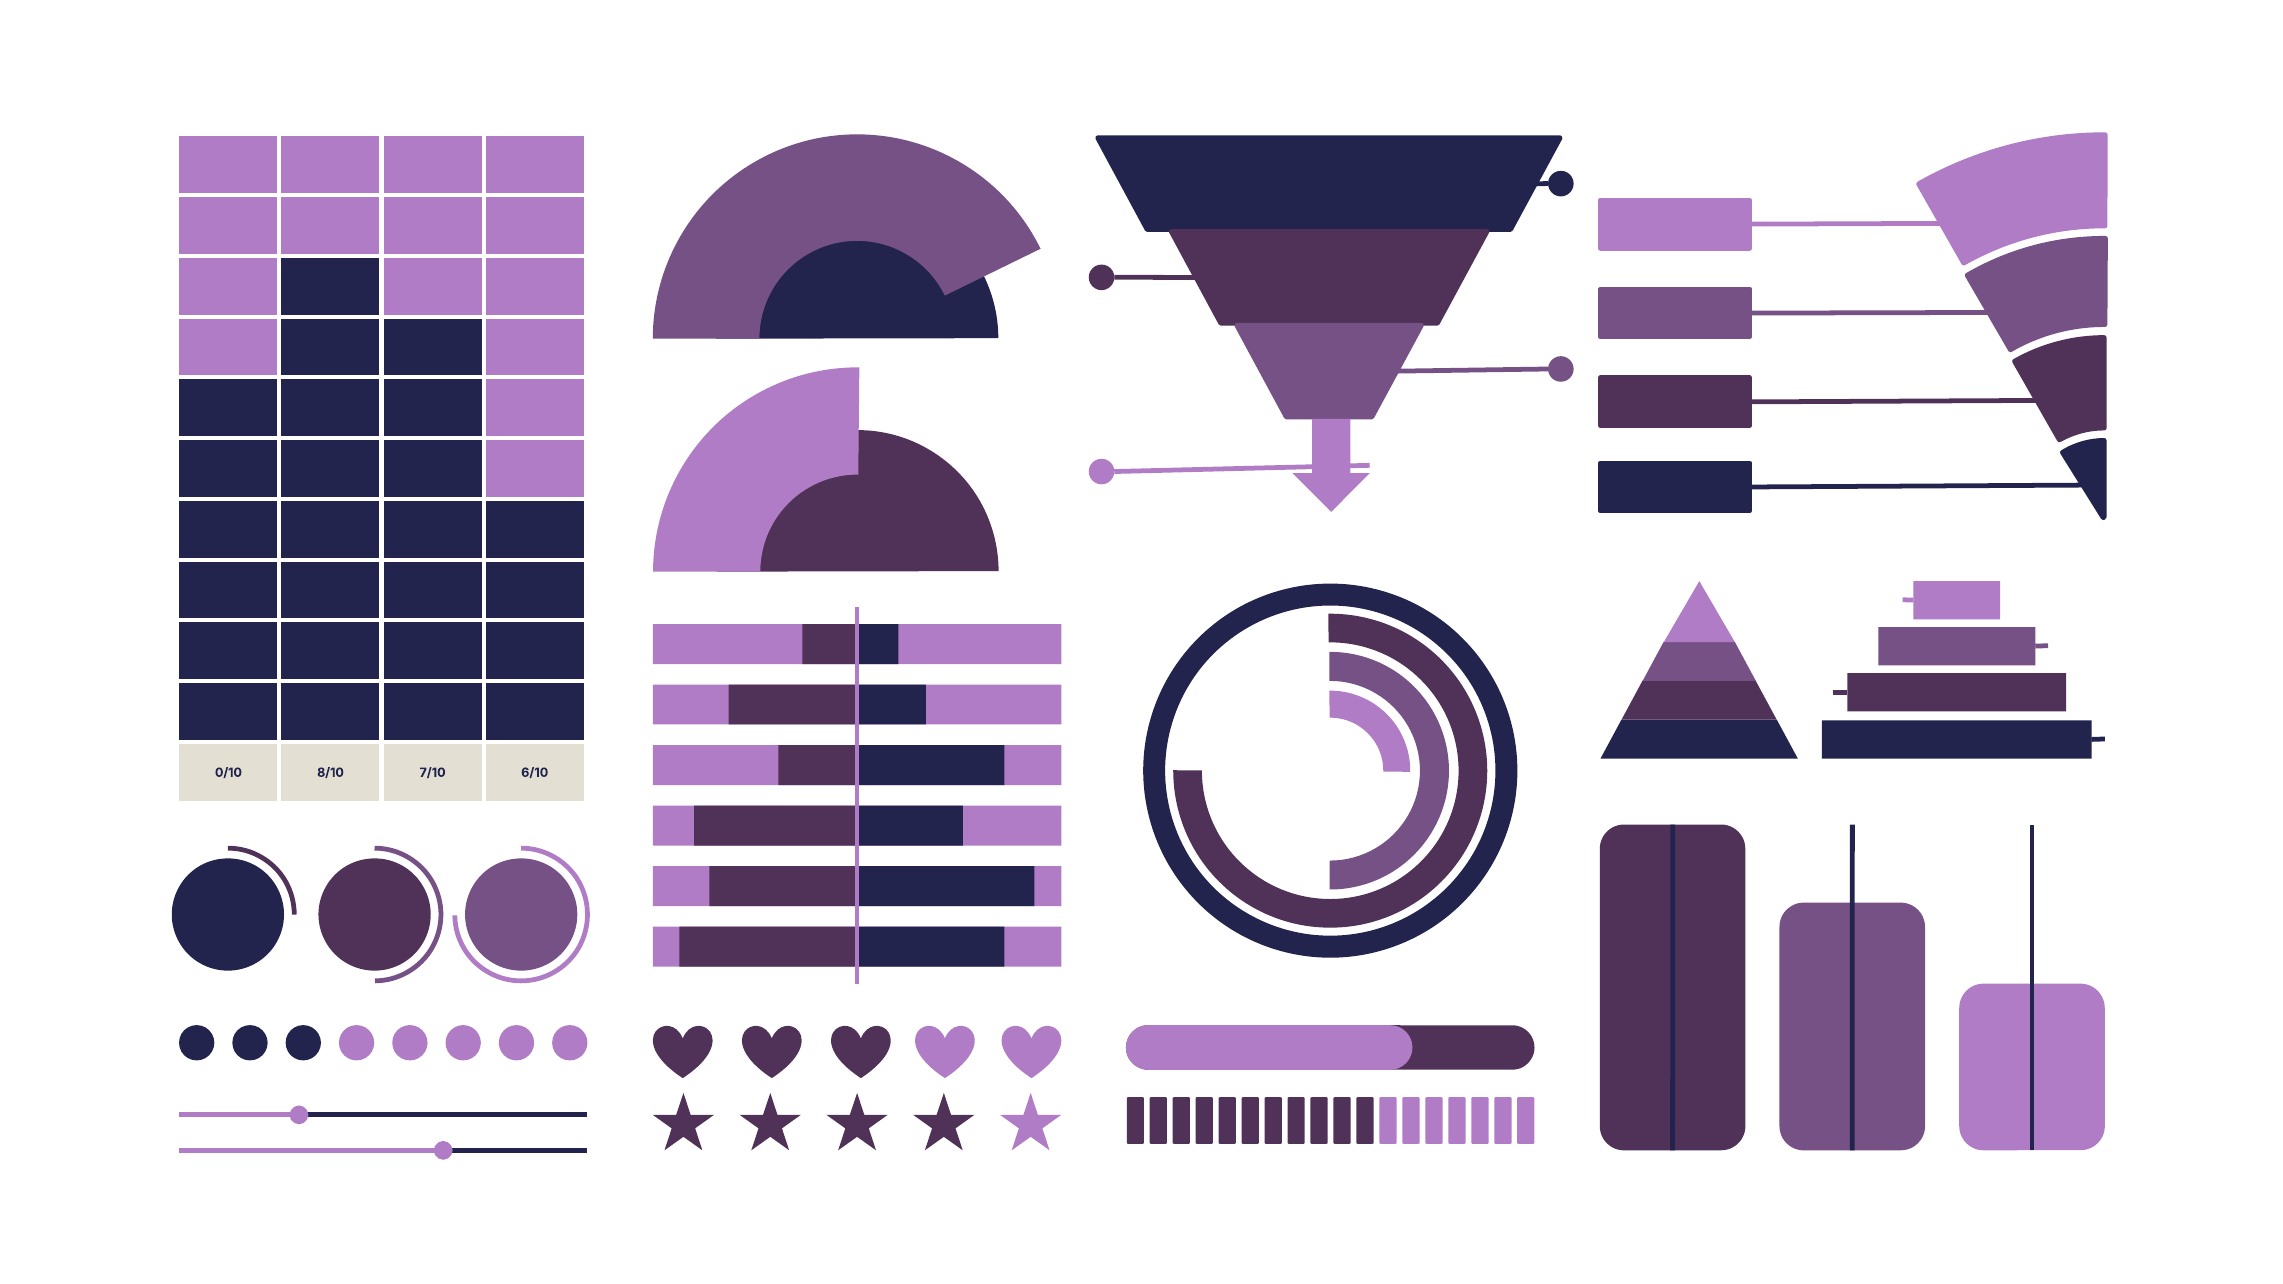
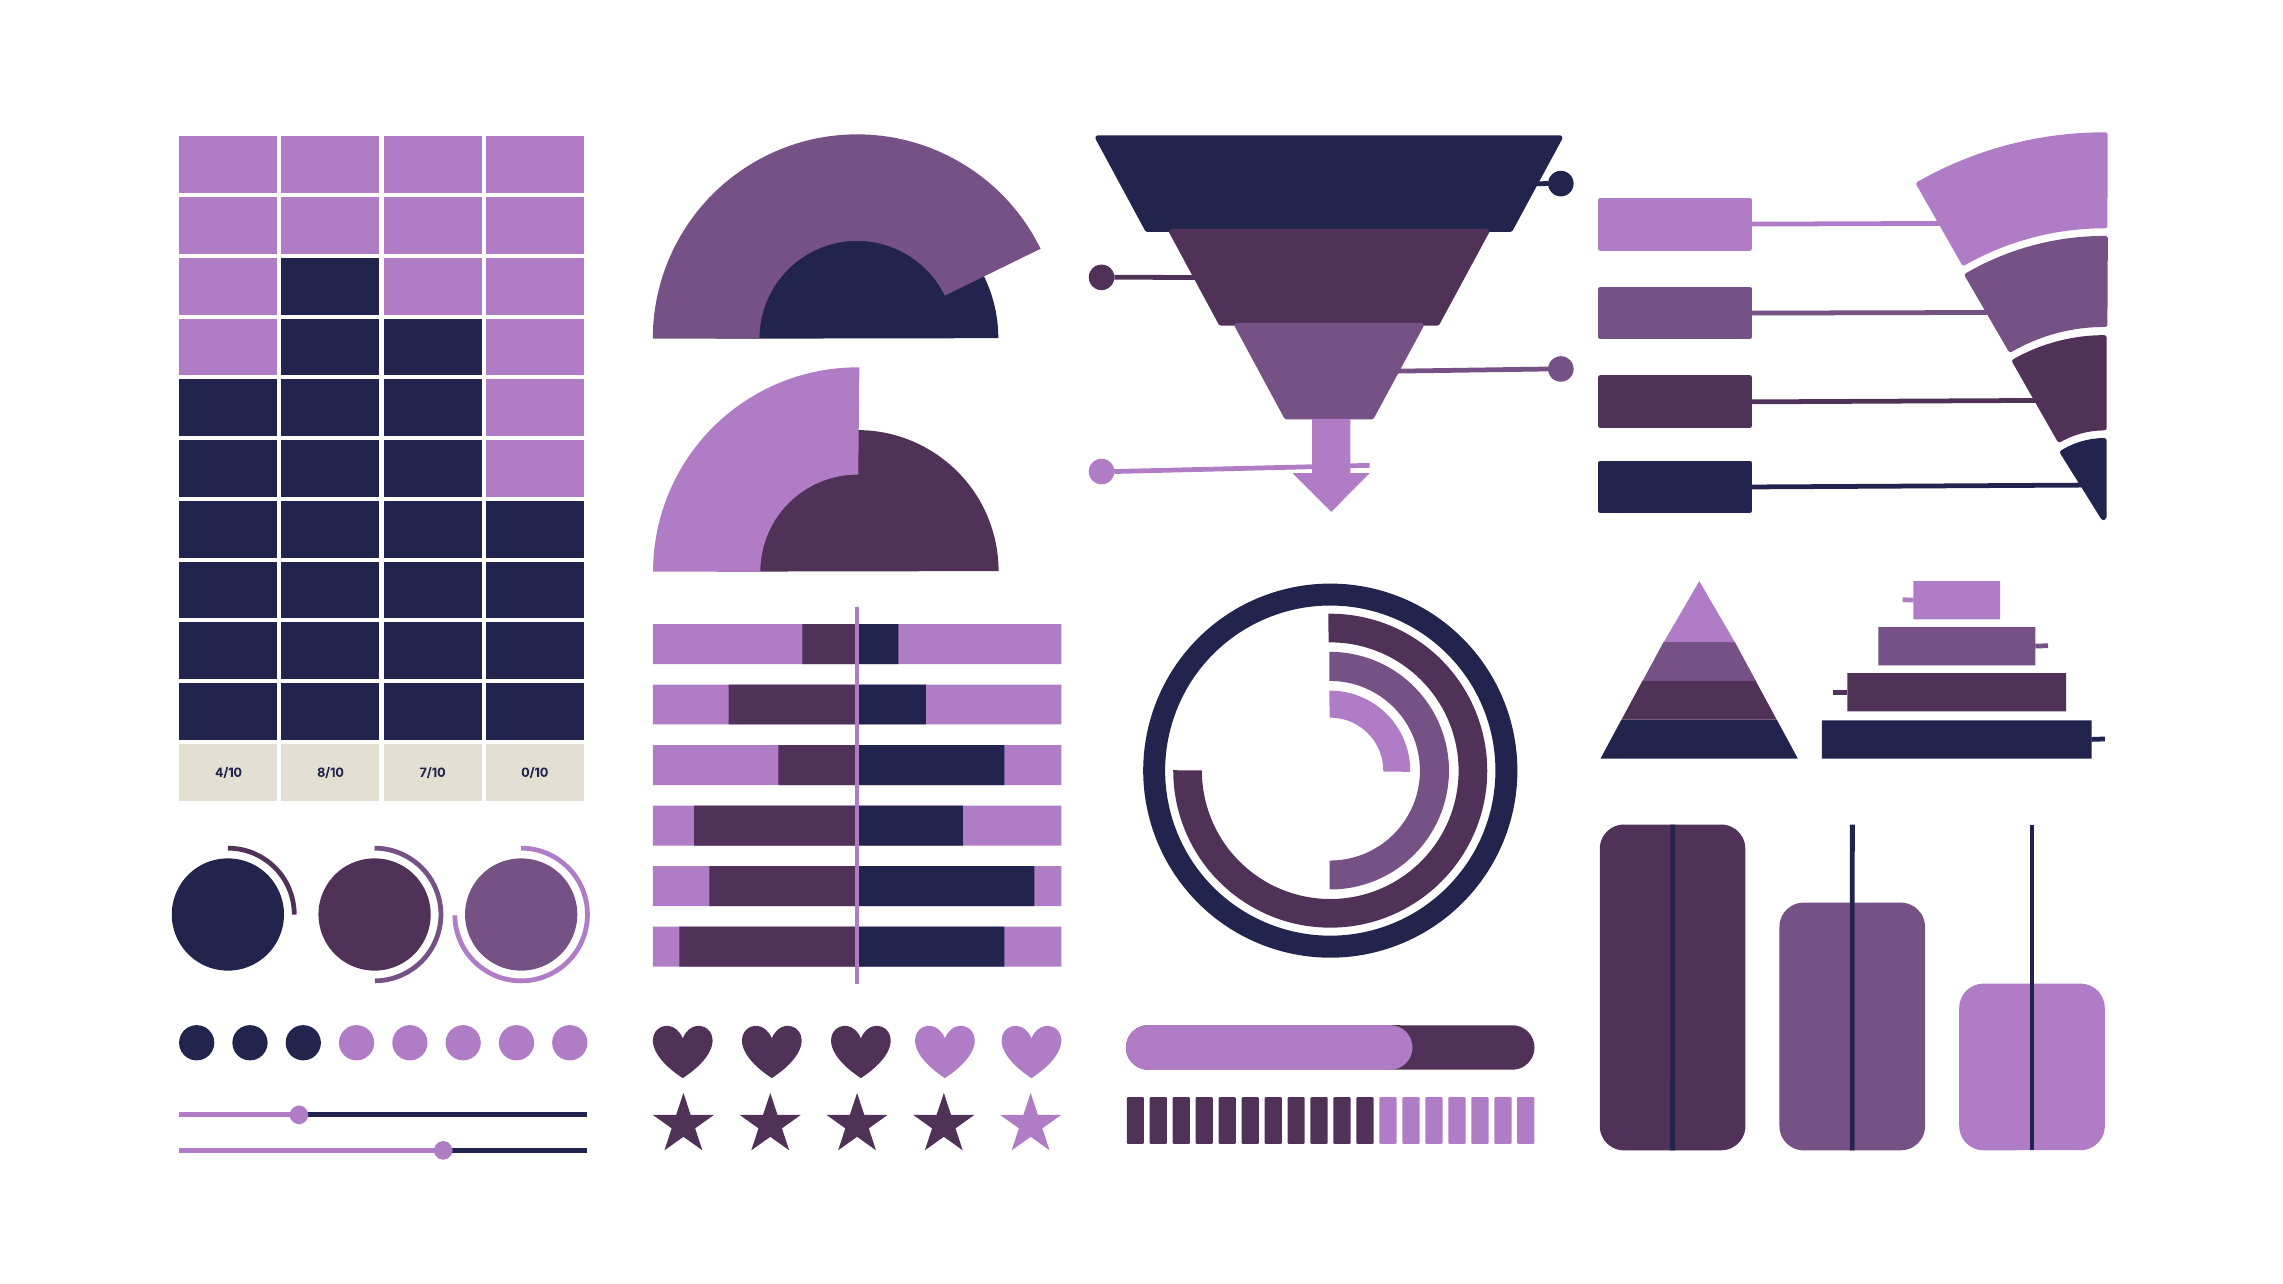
0/10: 0/10 -> 4/10 (228, 773)
6/10: 6/10 -> 0/10 (535, 773)
